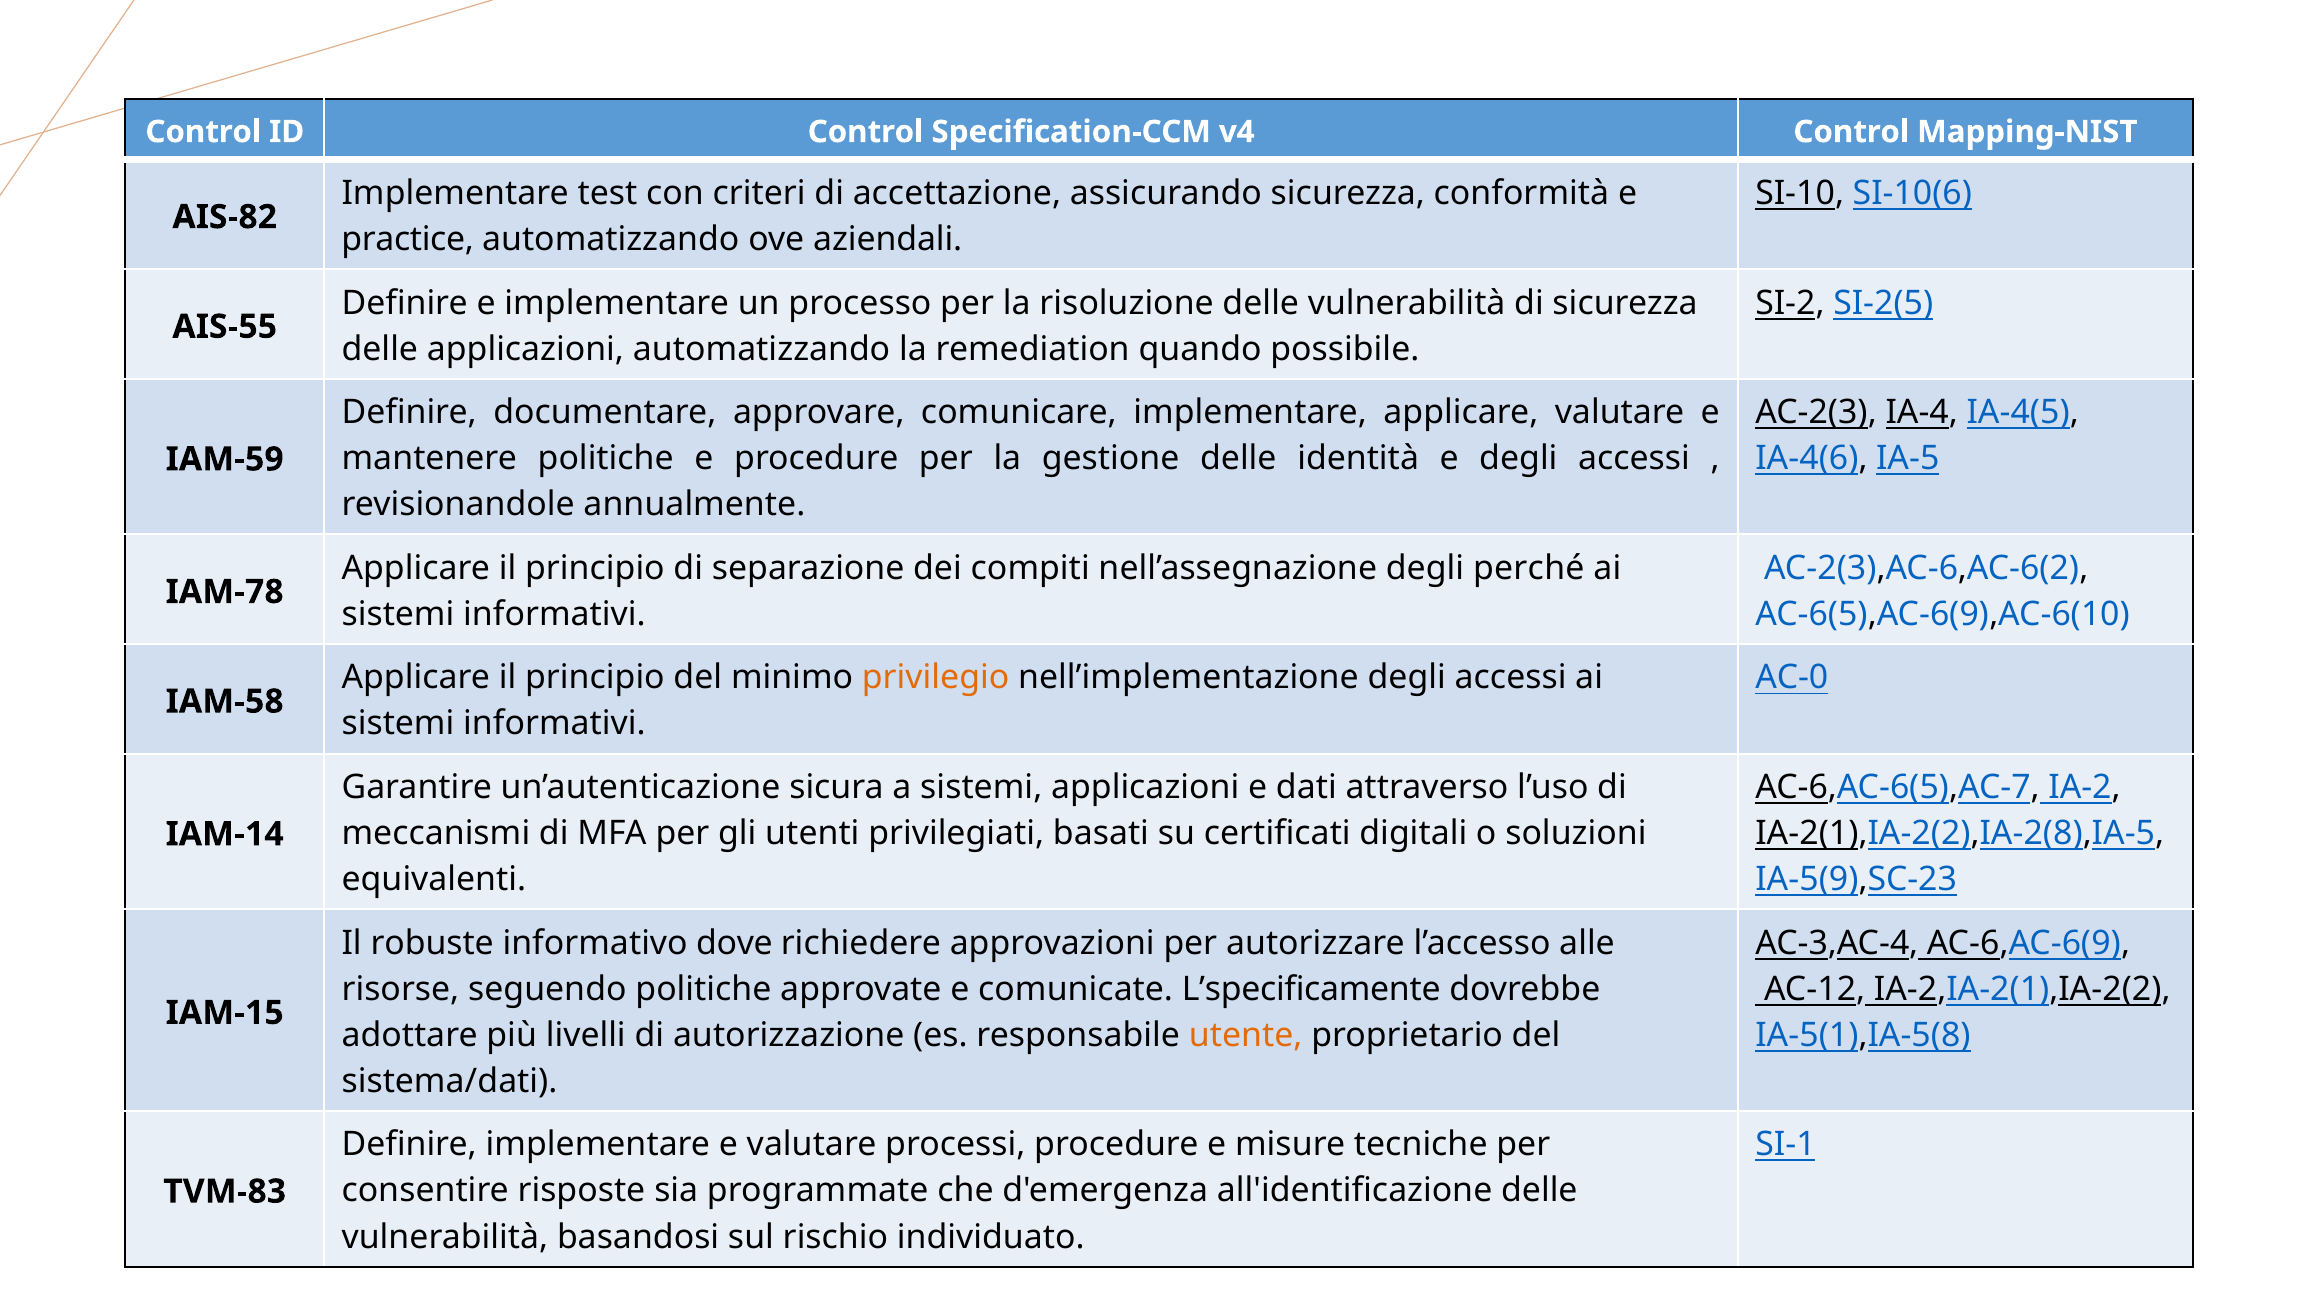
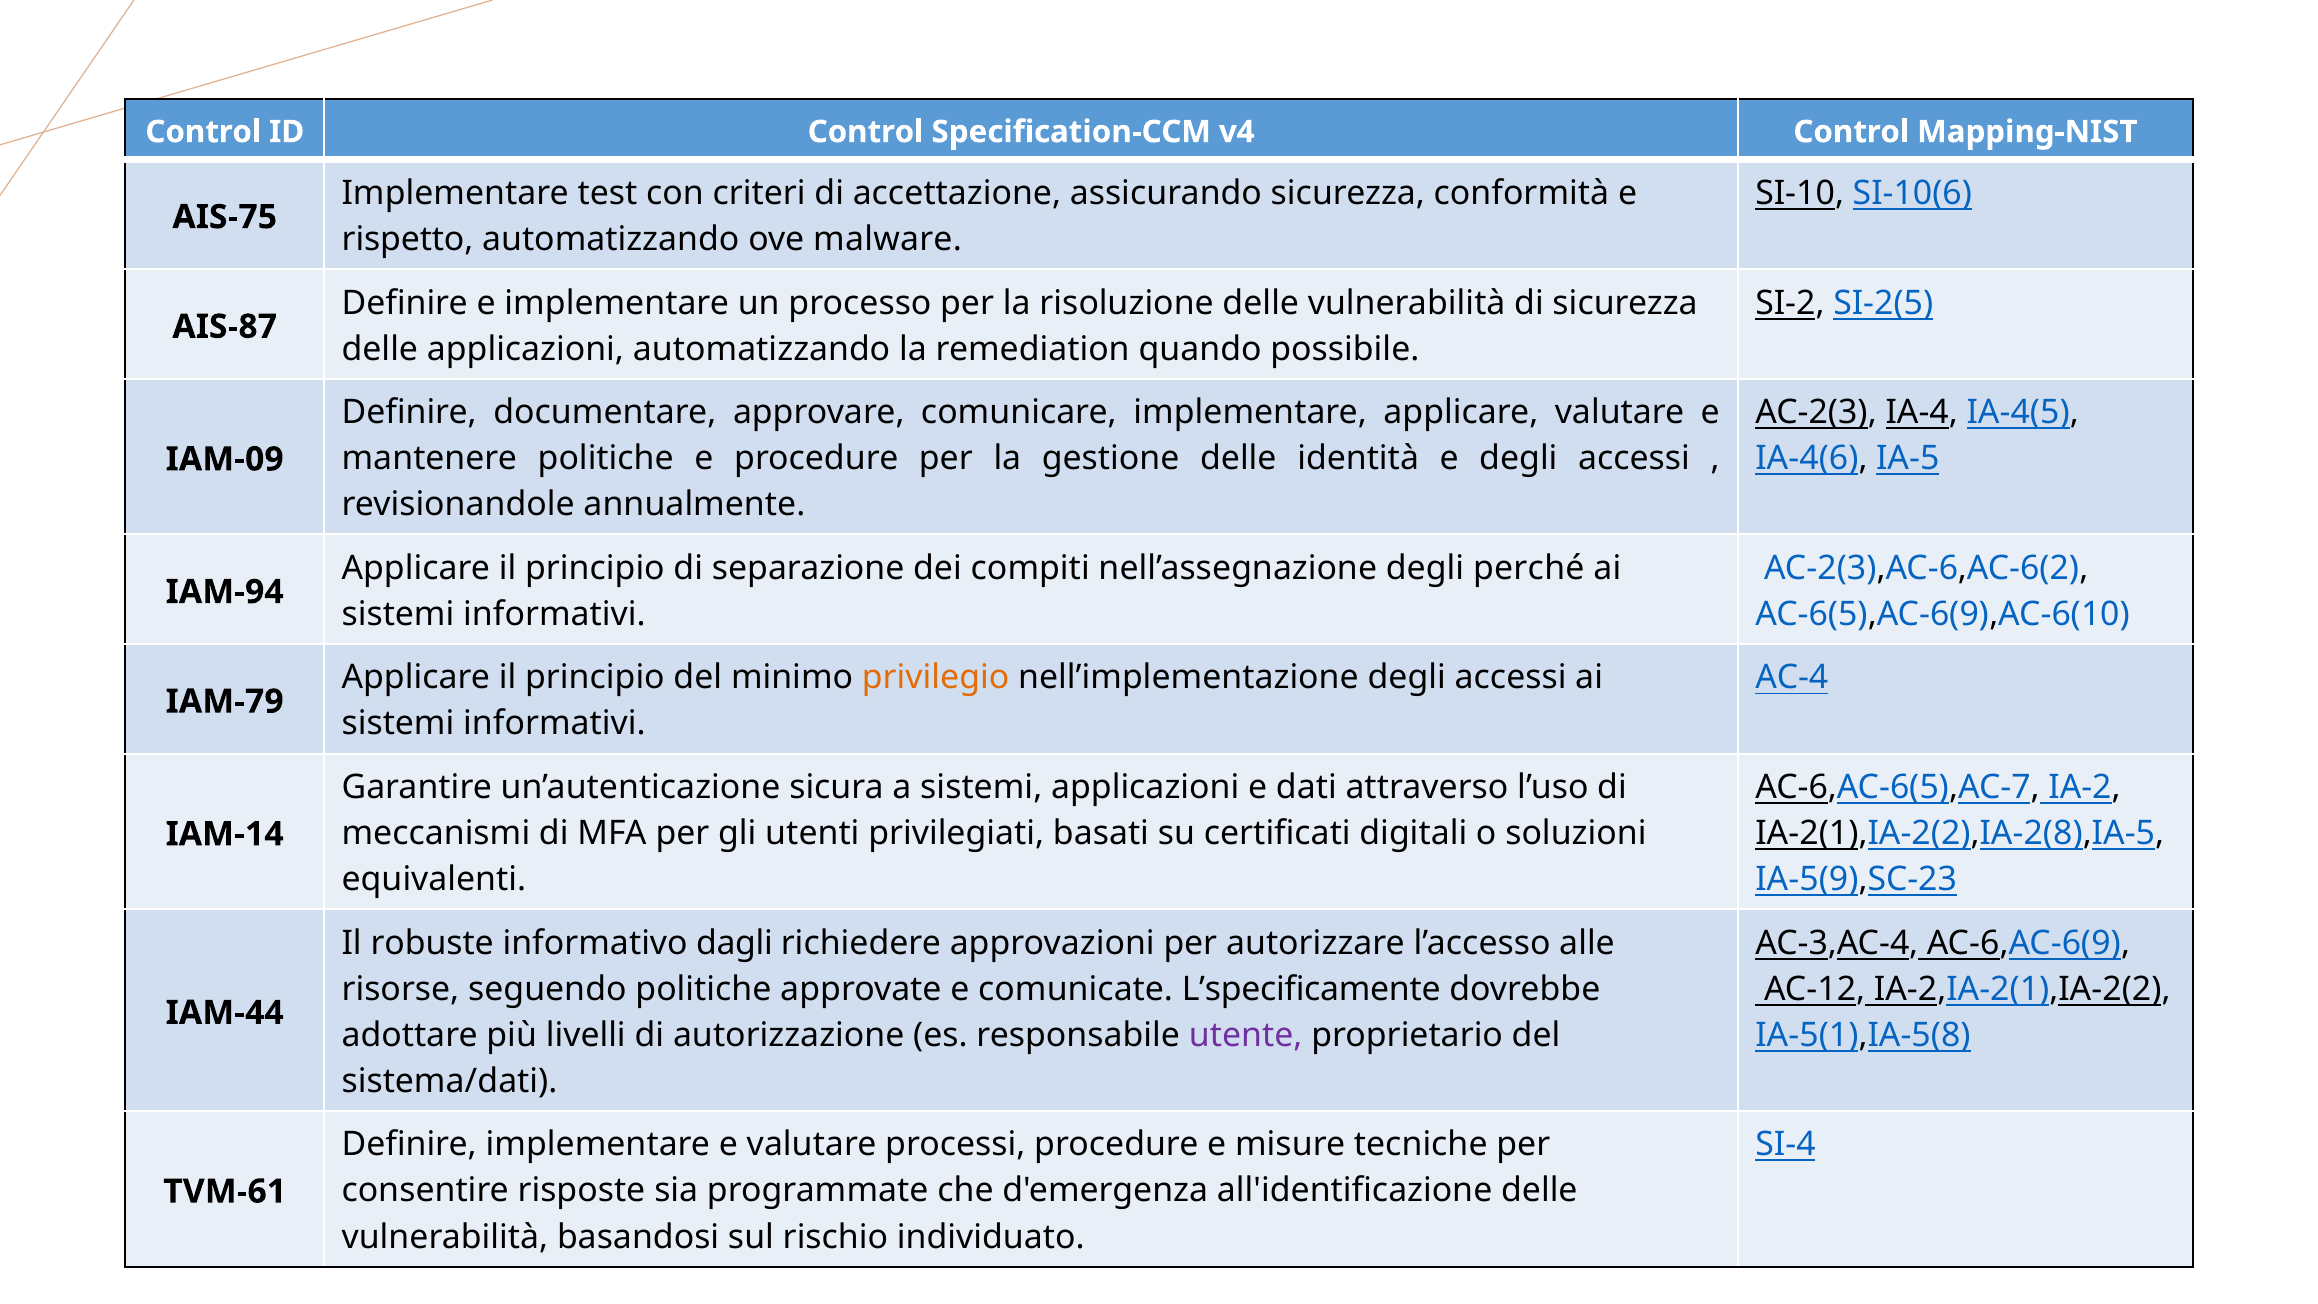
AIS-82: AIS-82 -> AIS-75 (225, 217)
practice: practice -> rispetto (408, 239)
aziendali: aziendali -> malware (888, 239)
AIS-55: AIS-55 -> AIS-87 (225, 327)
IAM-59: IAM-59 -> IAM-09 (225, 459)
IAM-78: IAM-78 -> IAM-94 (225, 592)
AC-0: AC-0 -> AC-4 (1792, 678)
IAM-58: IAM-58 -> IAM-79 (225, 701)
dove: dove -> dagli (734, 943)
IAM-15: IAM-15 -> IAM-44 (225, 1013)
utente colour: orange -> purple (1246, 1035)
SI-1: SI-1 -> SI-4 (1785, 1145)
TVM-83: TVM-83 -> TVM-61 (225, 1191)
